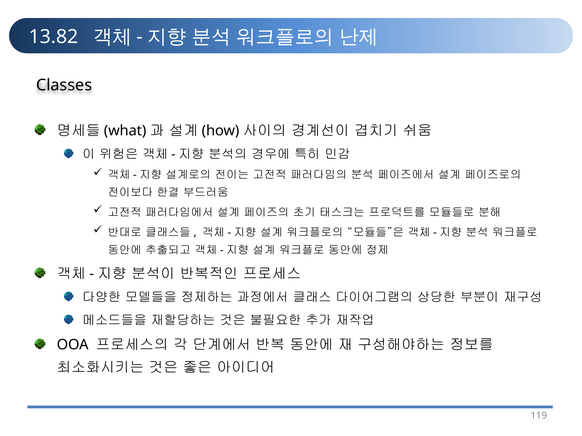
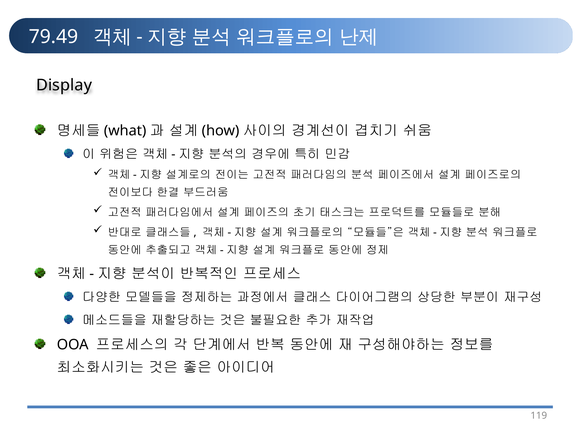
13.82: 13.82 -> 79.49 (54, 37)
Classes: Classes -> Display (64, 85)
